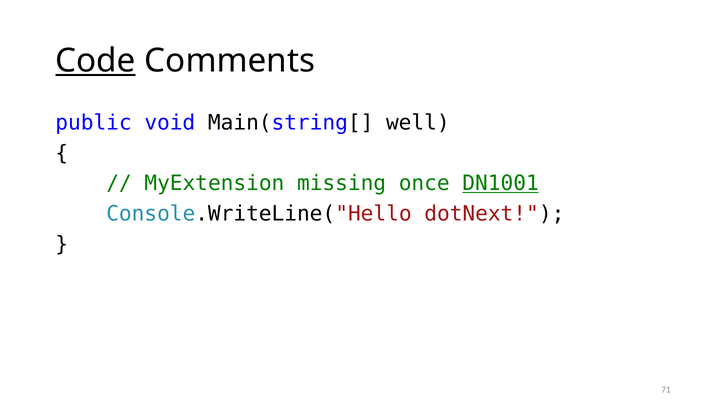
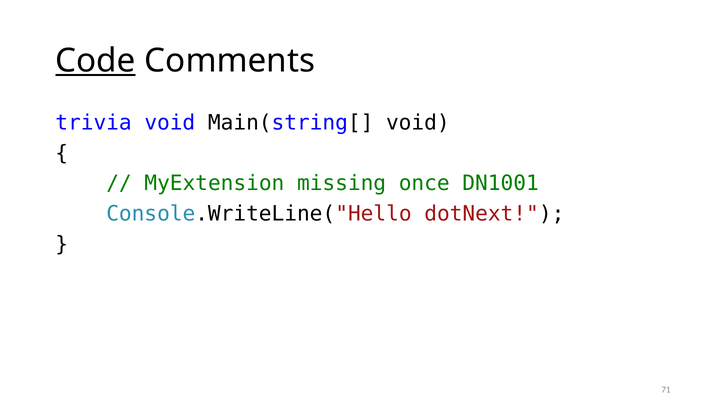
public: public -> trivia (94, 123)
Main(string[ well: well -> void (418, 123)
DN1001 underline: present -> none (501, 184)
